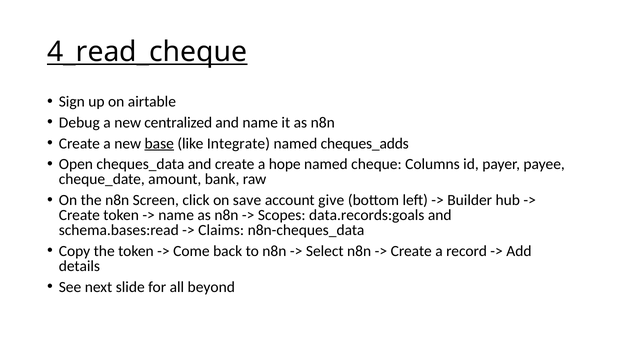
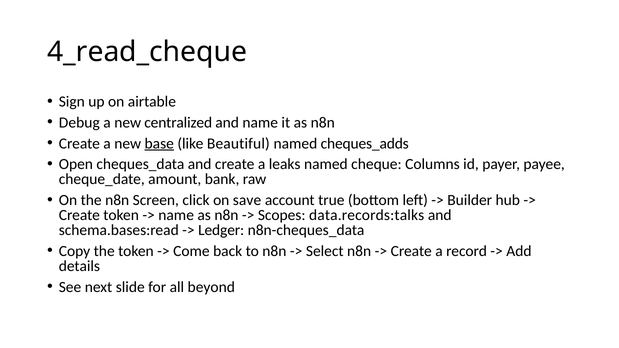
4_read_cheque underline: present -> none (147, 52)
Integrate: Integrate -> Beautiful (238, 144)
hope: hope -> leaks (285, 164)
give: give -> true (331, 200)
data.records:goals: data.records:goals -> data.records:talks (367, 215)
Claims: Claims -> Ledger (221, 230)
